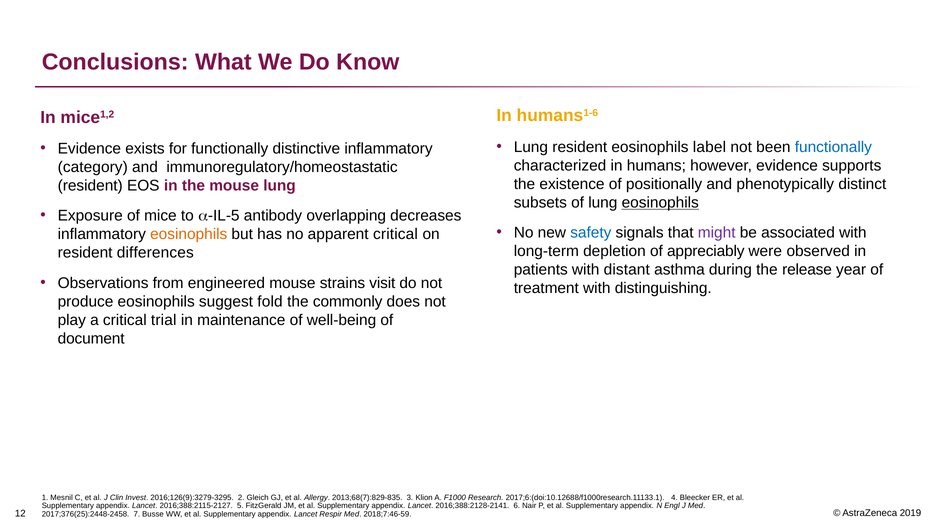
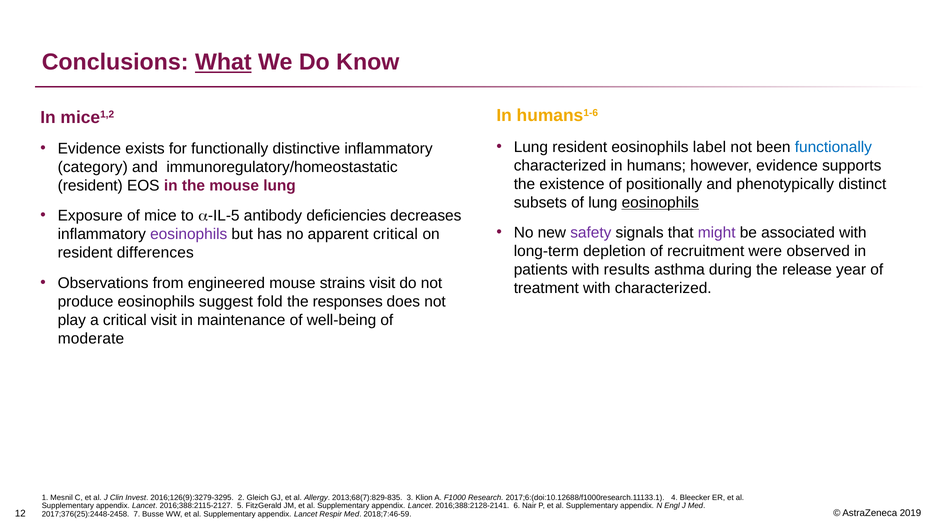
What underline: none -> present (223, 62)
overlapping: overlapping -> deficiencies (346, 216)
safety colour: blue -> purple (591, 233)
eosinophils colour: orange -> purple (189, 234)
appreciably: appreciably -> recruitment (706, 251)
distant: distant -> results (627, 270)
with distinguishing: distinguishing -> characterized (663, 288)
commonly: commonly -> responses (348, 301)
critical trial: trial -> visit (164, 320)
document: document -> moderate (91, 339)
